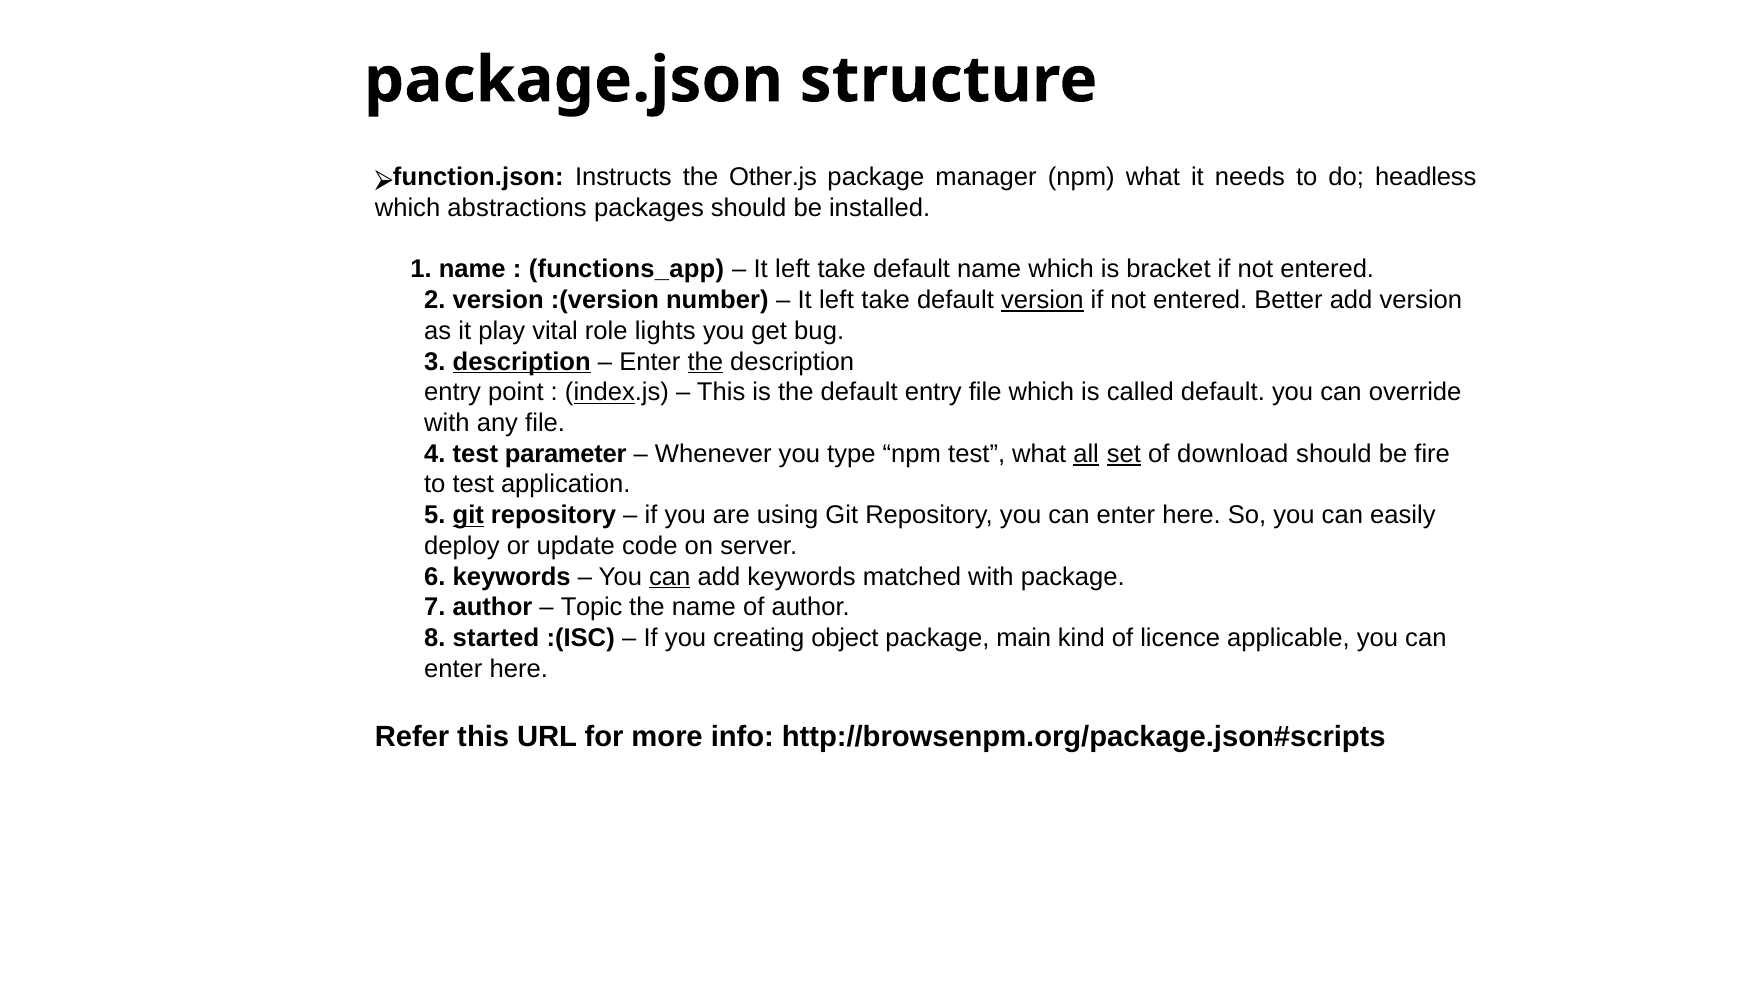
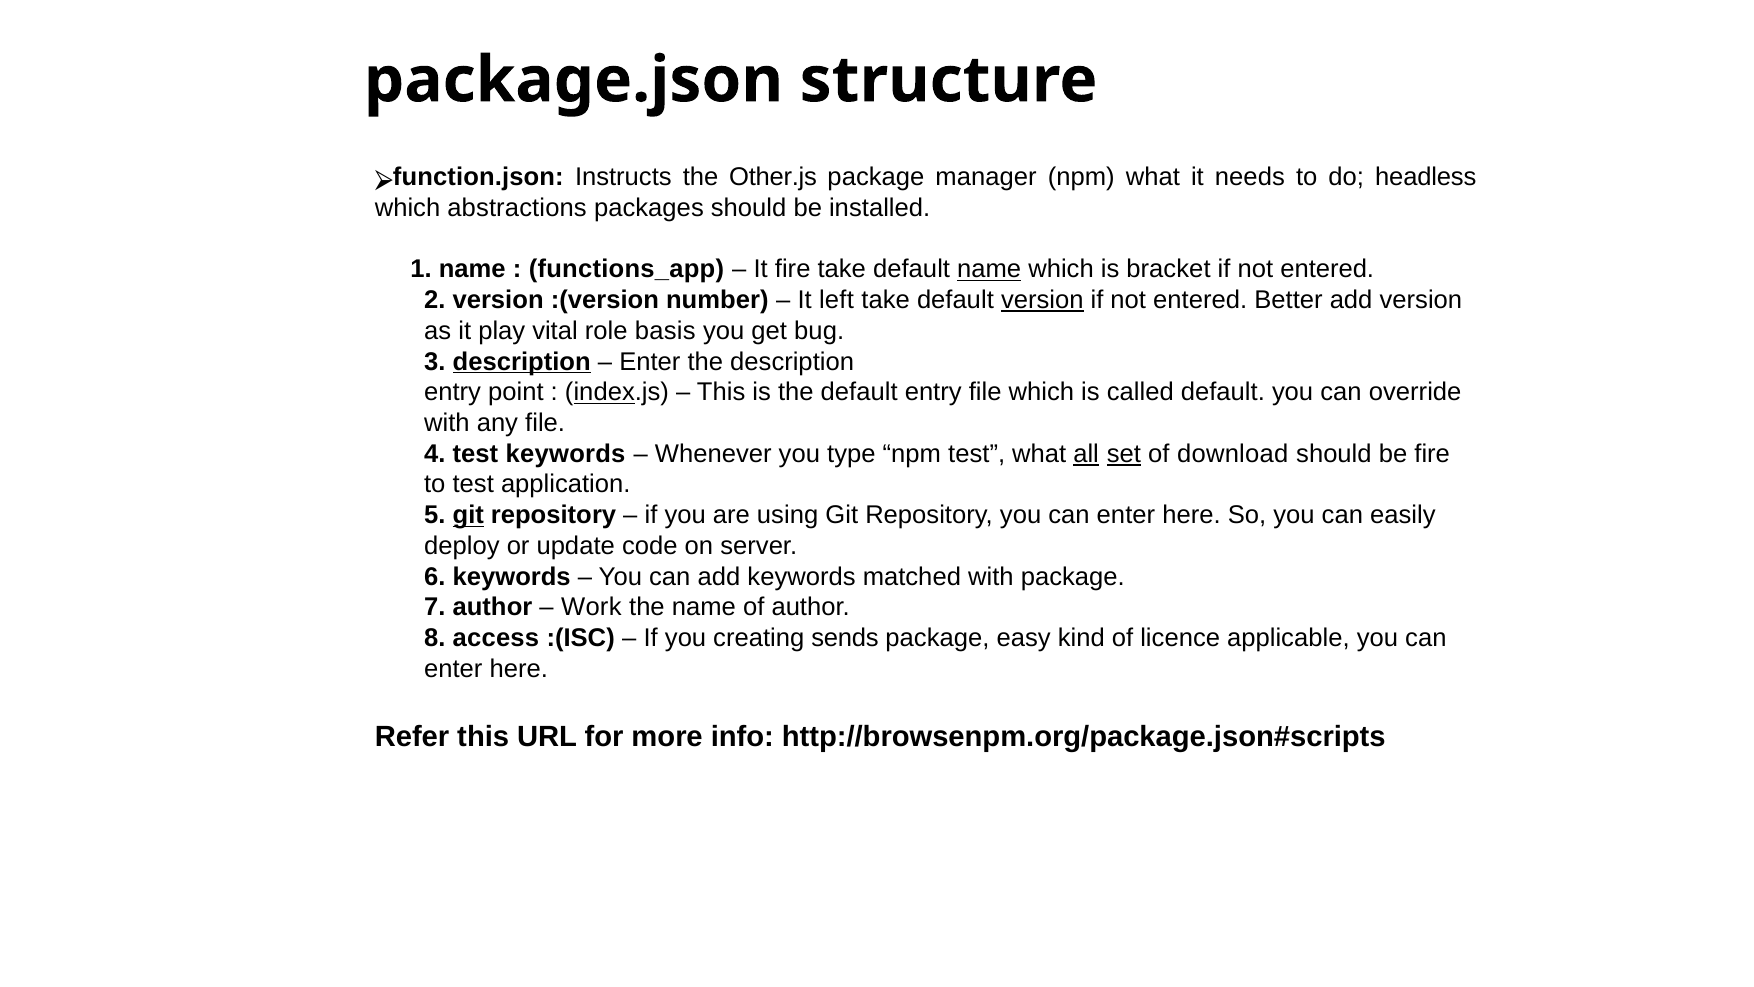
left: left -> fire (793, 269)
name underline: none -> present (989, 269)
lights: lights -> basis (665, 331)
the underline: present -> none (705, 361)
test parameter: parameter -> keywords (566, 454)
can underline: present -> none (670, 576)
Topic: Topic -> Work (591, 607)
started: started -> access (496, 638)
object: object -> sends (845, 638)
main: main -> easy (1024, 638)
